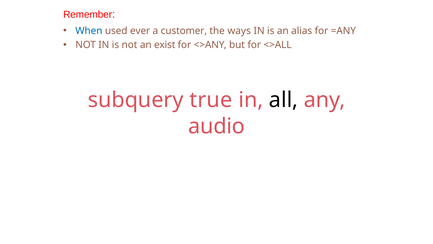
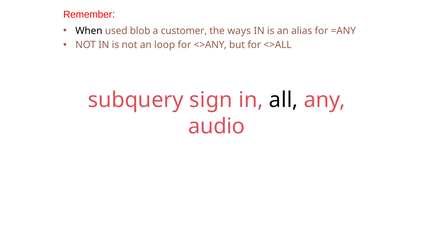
When colour: blue -> black (89, 31)
ever: ever -> blob (140, 31)
exist: exist -> loop (165, 45)
true: true -> sign (211, 100)
